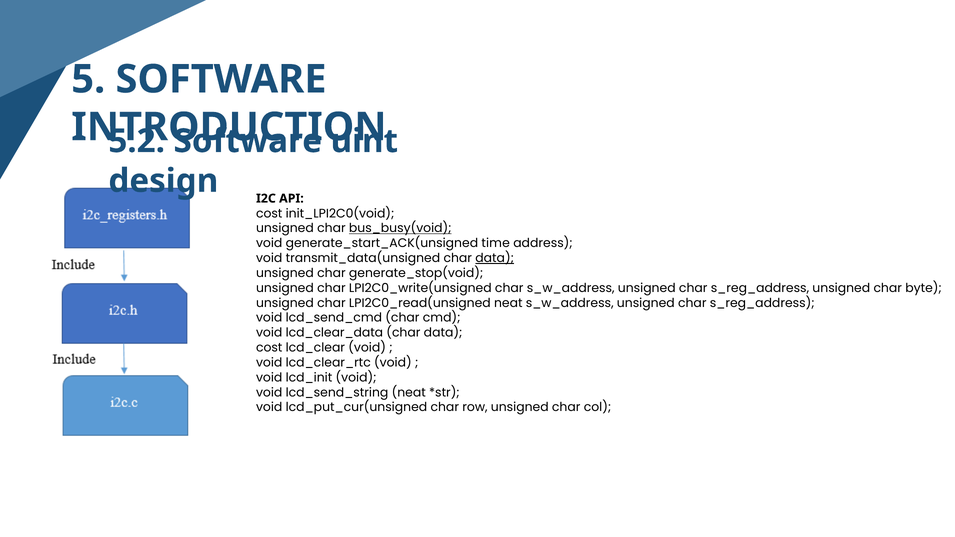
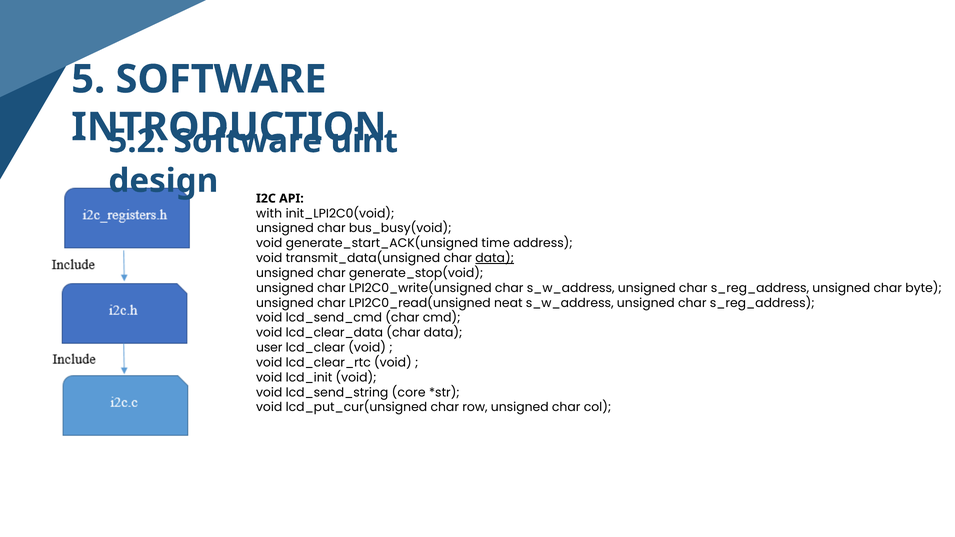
cost: cost -> with (269, 213)
bus_busy(void underline: present -> none (400, 228)
cost: cost -> user (269, 348)
lcd_send_string neat: neat -> core (409, 393)
